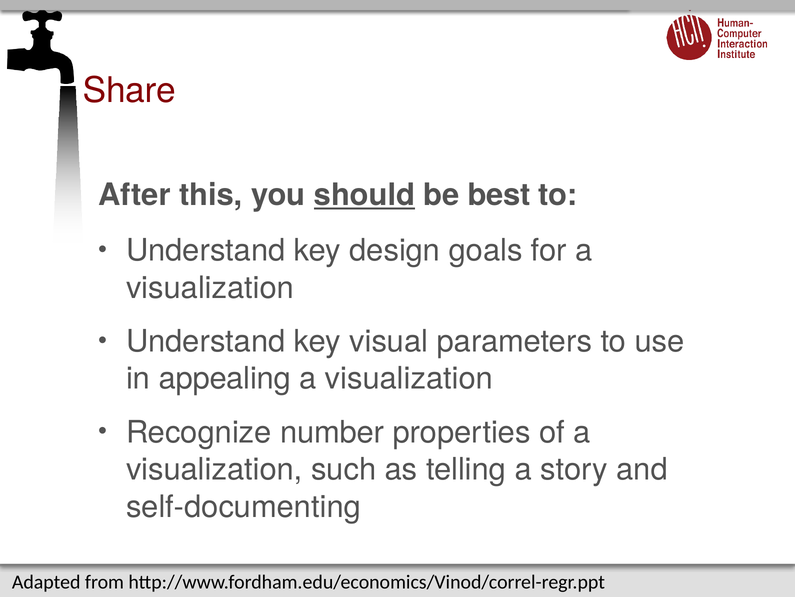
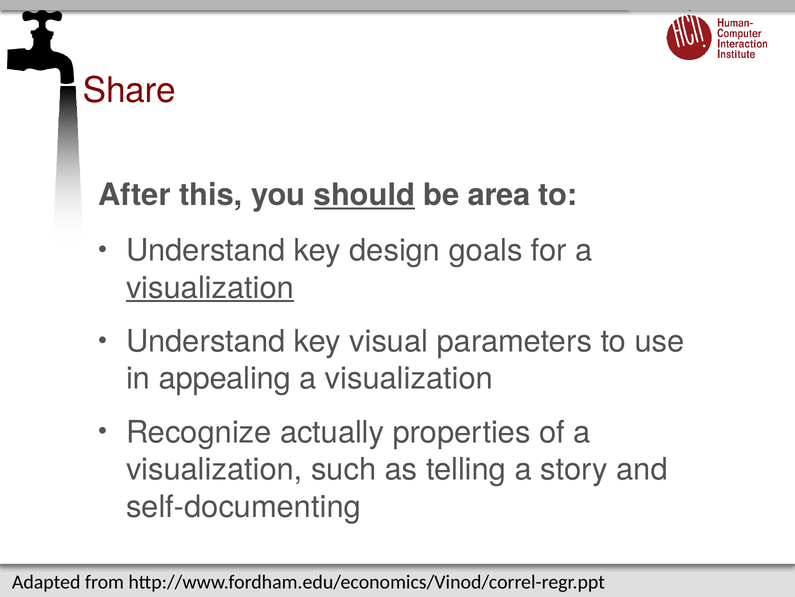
best: best -> area (499, 195)
visualization underline: none -> present (210, 287)
number: number -> actually (332, 432)
